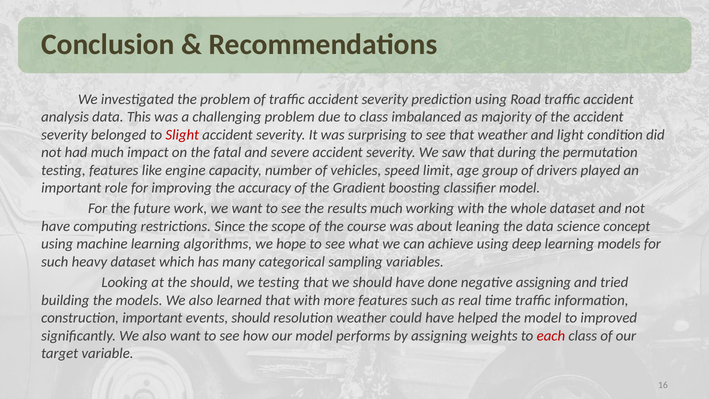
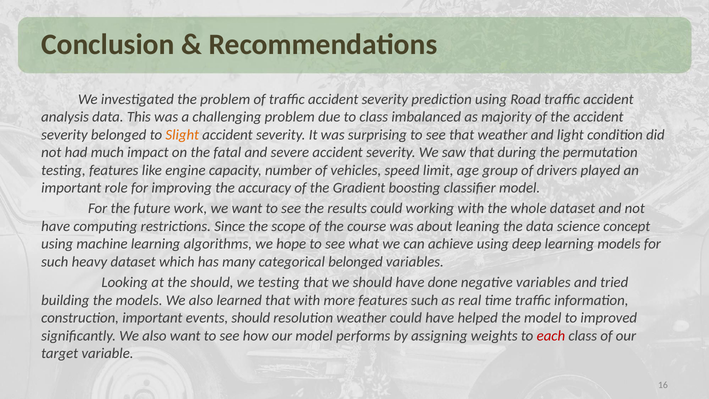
Slight colour: red -> orange (182, 135)
results much: much -> could (386, 209)
categorical sampling: sampling -> belonged (356, 262)
negative assigning: assigning -> variables (543, 282)
